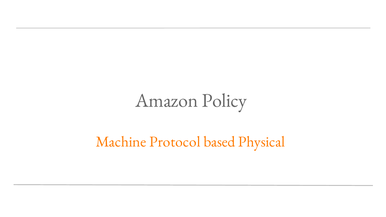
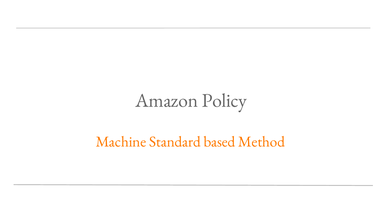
Protocol: Protocol -> Standard (175, 142)
Physical: Physical -> Method (262, 142)
